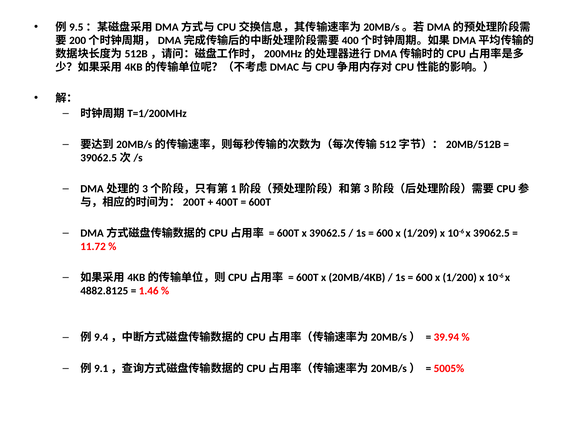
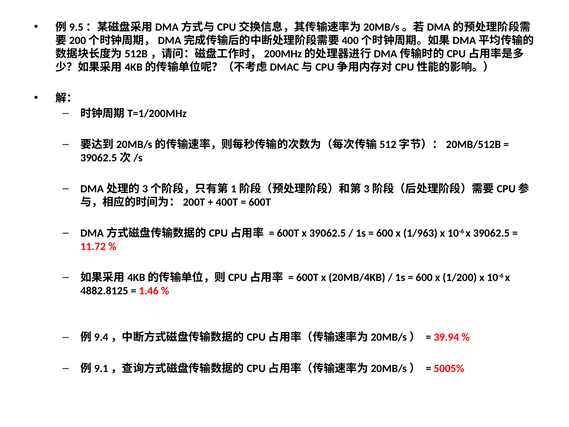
1/209: 1/209 -> 1/963 (420, 233)
